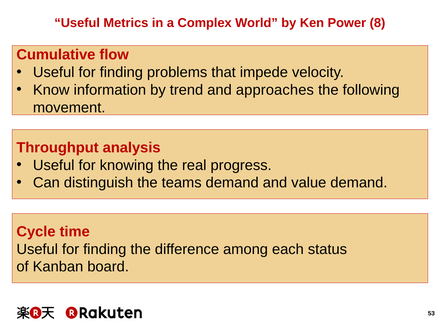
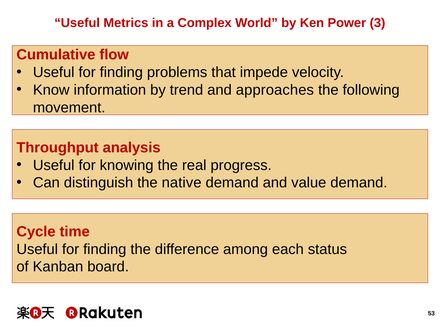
8: 8 -> 3 (377, 23)
teams: teams -> native (182, 183)
